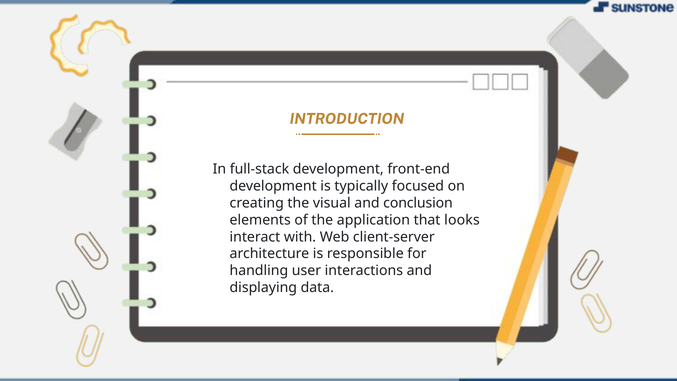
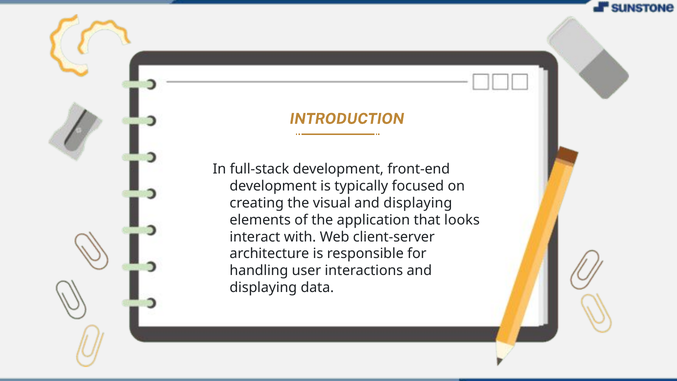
visual and conclusion: conclusion -> displaying (418, 203)
